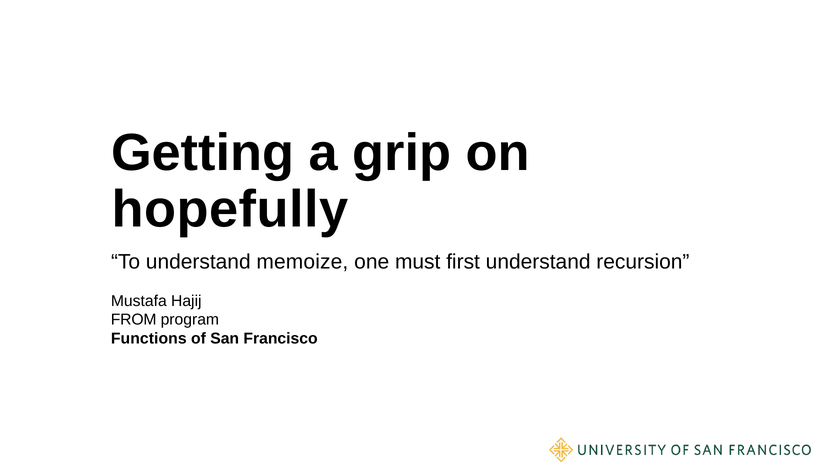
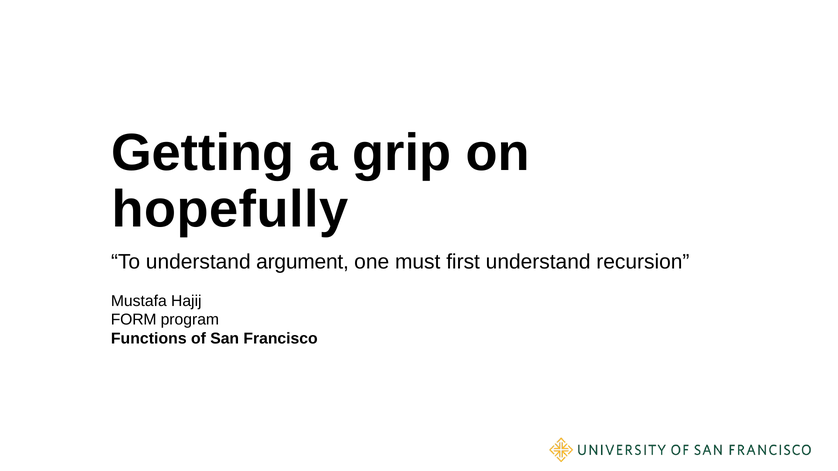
memoize: memoize -> argument (303, 262)
FROM: FROM -> FORM (134, 320)
